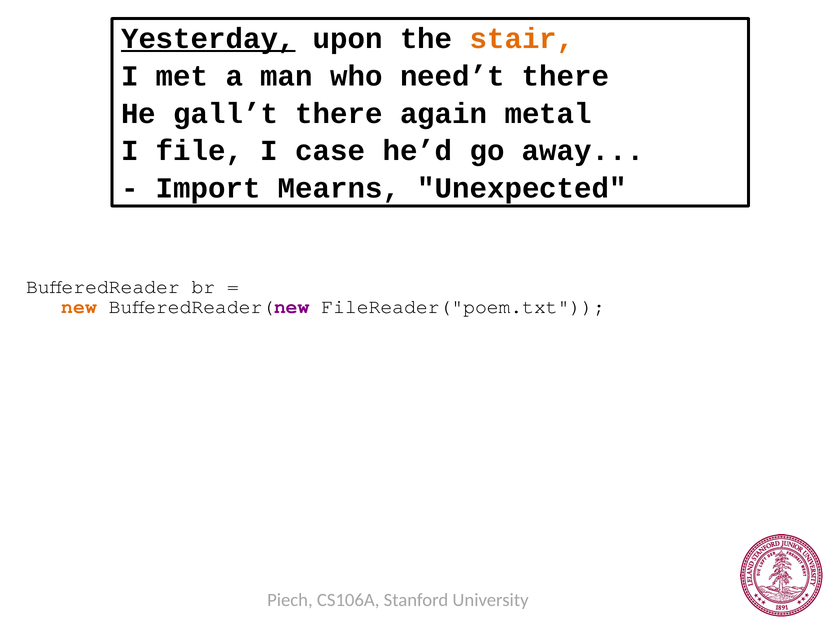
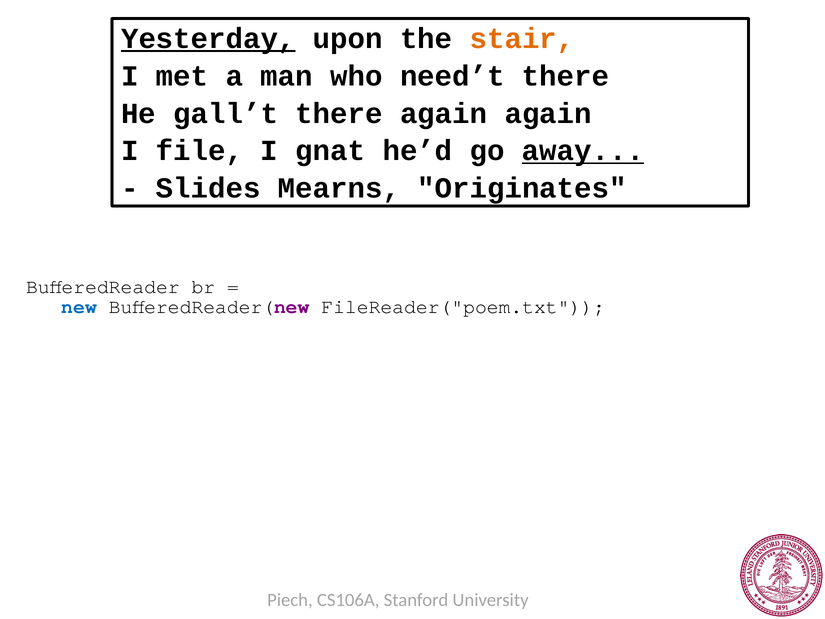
again metal: metal -> again (548, 113)
case: case -> gnat (330, 151)
away underline: none -> present (583, 151)
Import: Import -> Slides (208, 188)
Unexpected: Unexpected -> Originates (522, 188)
new colour: orange -> blue (79, 306)
